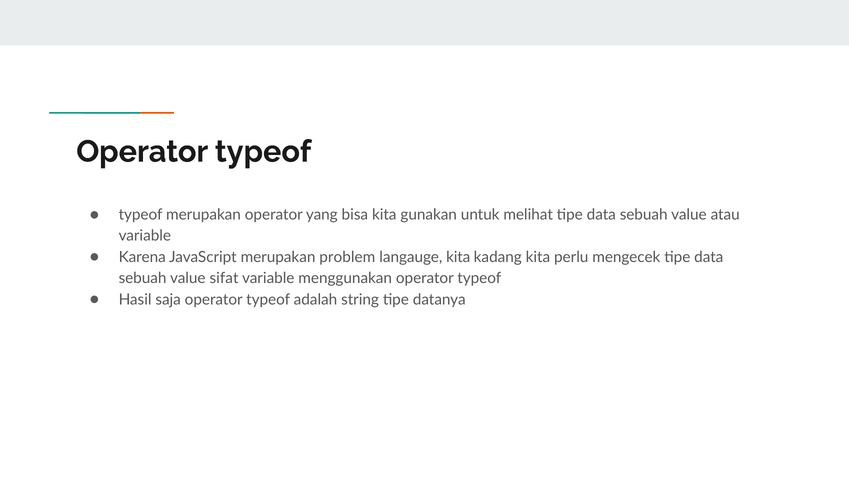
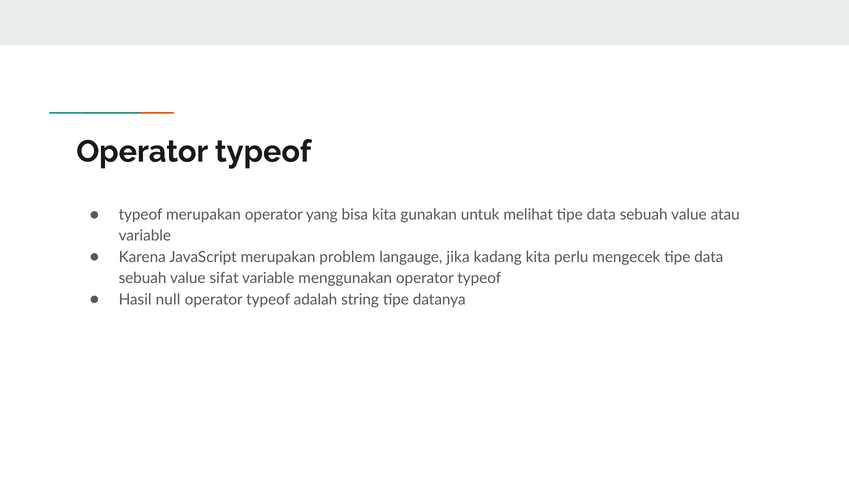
langauge kita: kita -> jika (458, 257)
saja: saja -> null (168, 299)
